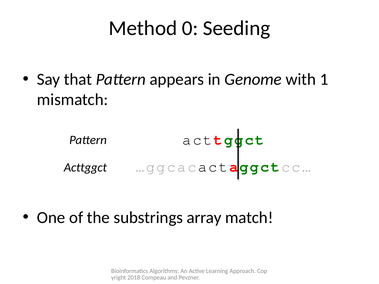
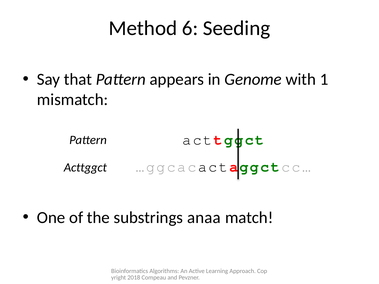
0: 0 -> 6 (190, 28)
array: array -> anaa (204, 218)
